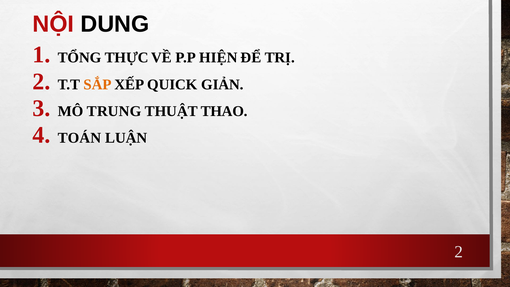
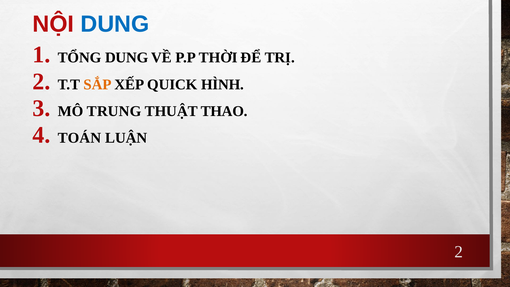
DUNG colour: black -> blue (115, 24)
TỔNG THỰC: THỰC -> DUNG (127, 58)
HIỆN: HIỆN -> THỜI (218, 58)
GIẢN: GIẢN -> HÌNH (222, 84)
